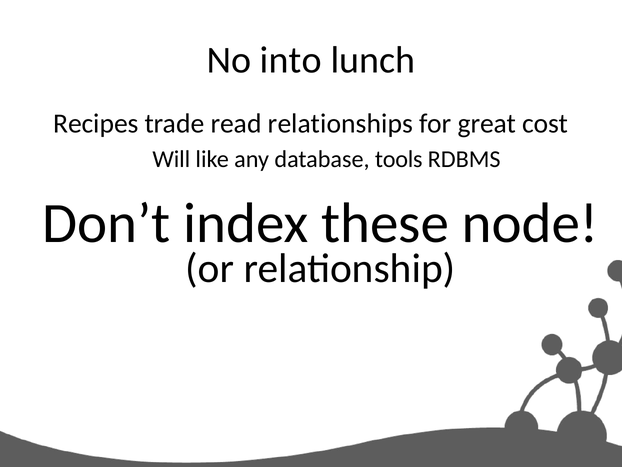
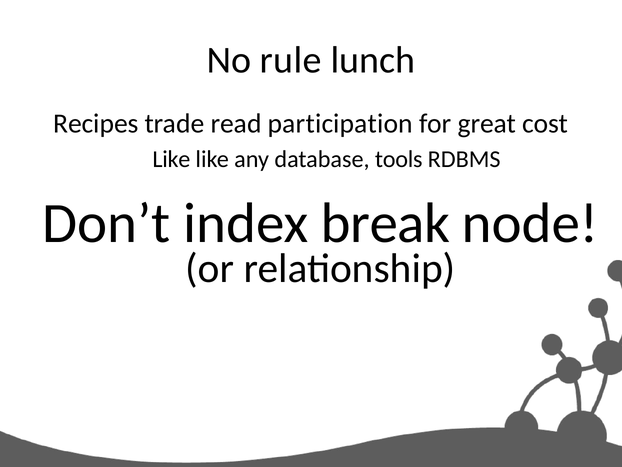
into: into -> rule (291, 60)
relationships: relationships -> participation (340, 123)
Will: Will -> Like (171, 159)
these: these -> break (385, 223)
